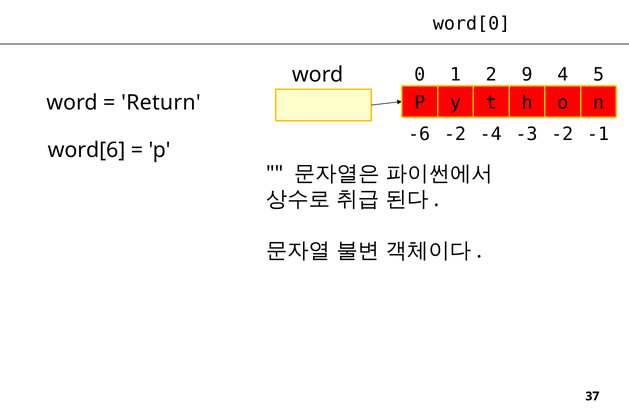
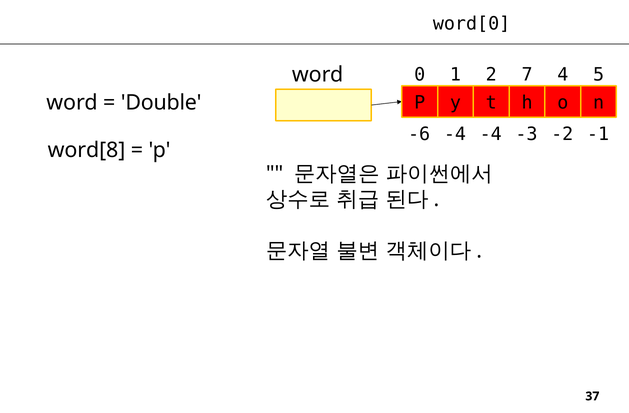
9: 9 -> 7 (527, 75)
Return: Return -> Double (161, 103)
-6 -2: -2 -> -4 (455, 134)
word[6: word[6 -> word[8 (87, 150)
